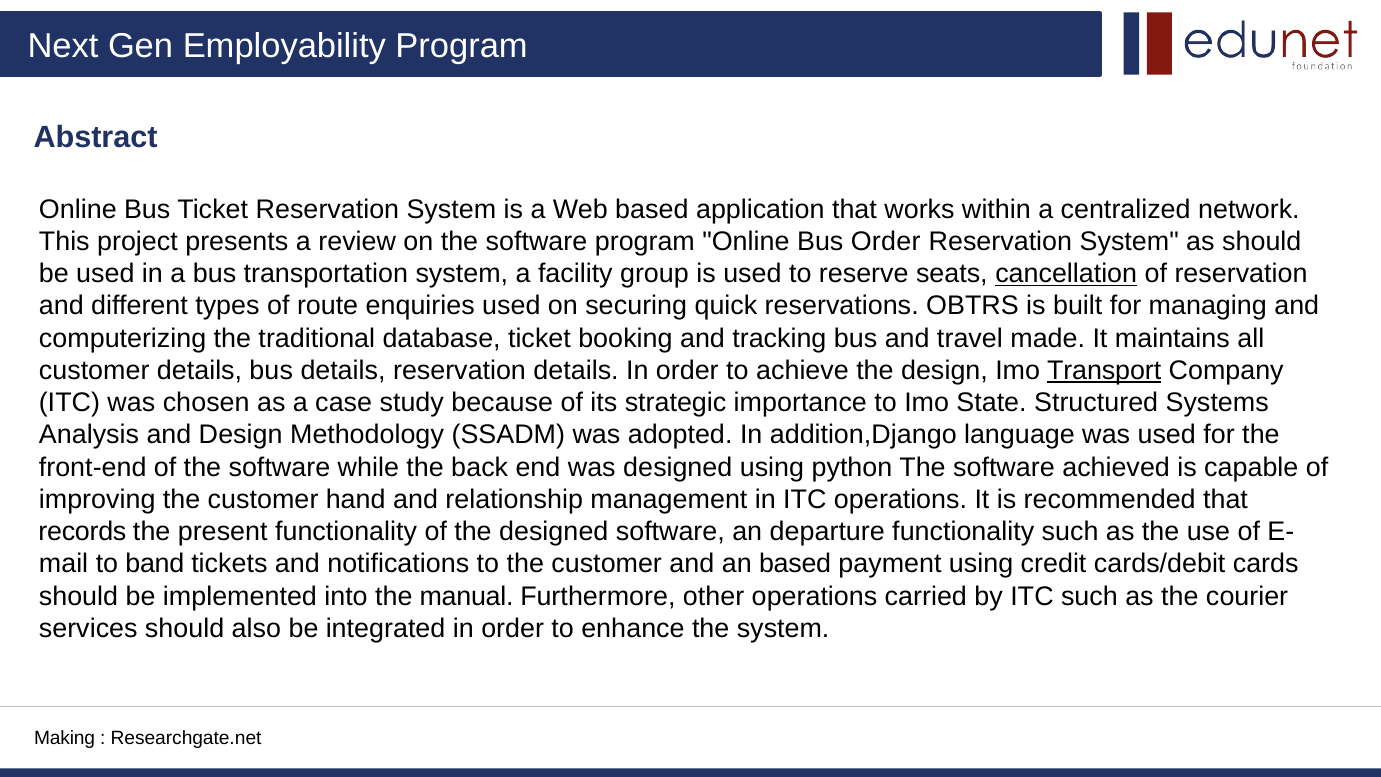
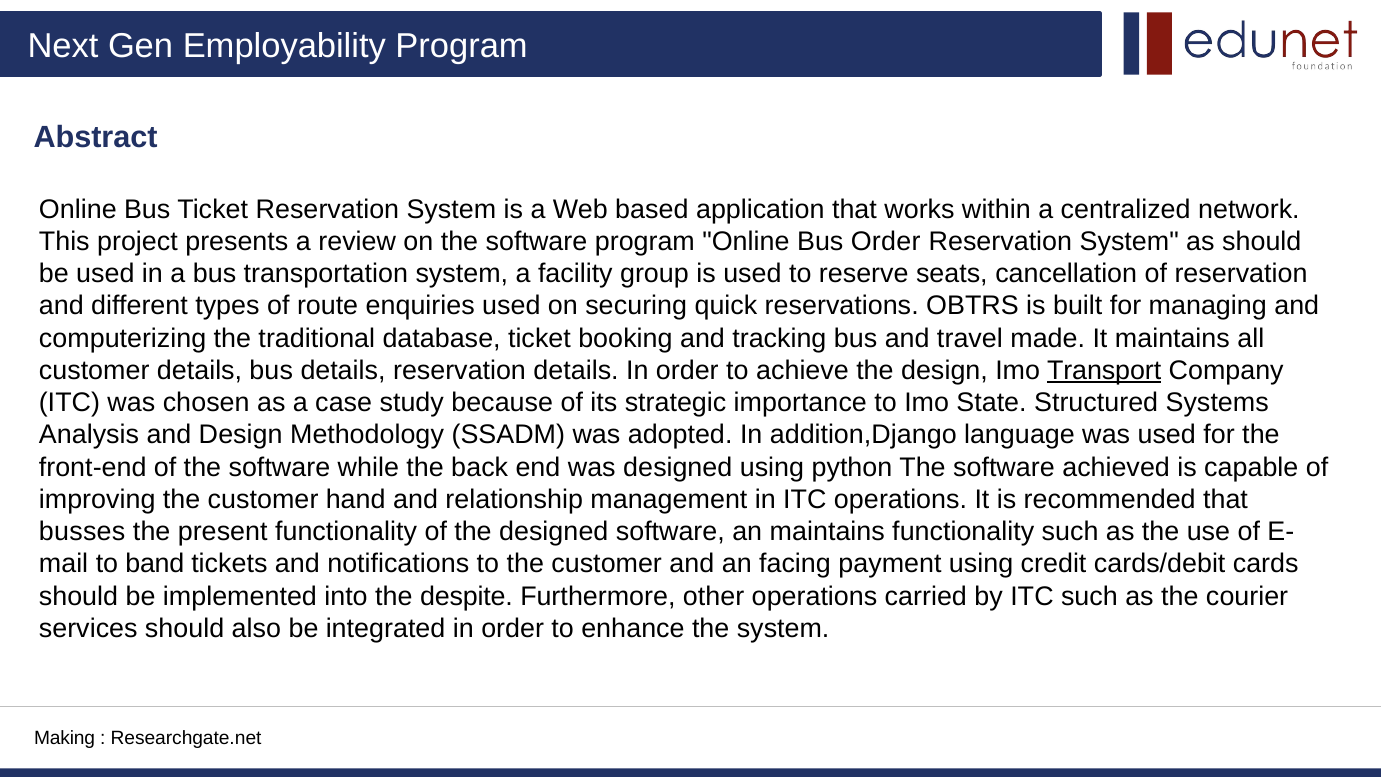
cancellation underline: present -> none (1066, 274)
records: records -> busses (82, 532)
an departure: departure -> maintains (827, 532)
an based: based -> facing (795, 564)
manual: manual -> despite (466, 596)
